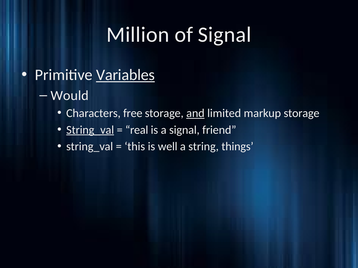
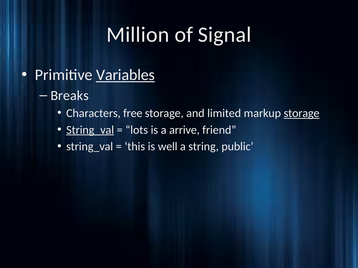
Would: Would -> Breaks (70, 96)
and underline: present -> none (195, 113)
storage underline: none -> present (302, 113)
real: real -> lots (137, 130)
a signal: signal -> arrive (184, 130)
things: things -> public (237, 147)
